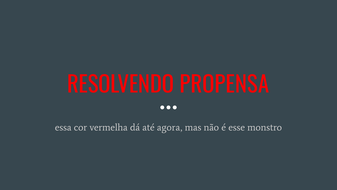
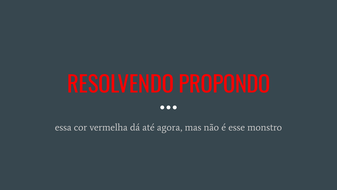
PROPENSA: PROPENSA -> PROPONDO (225, 85)
